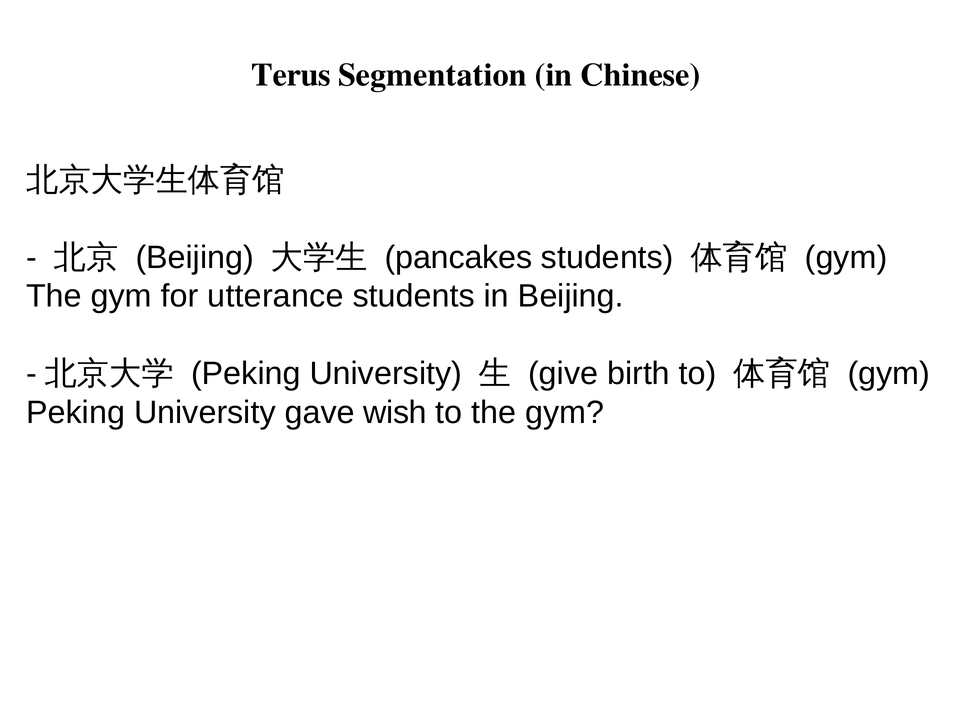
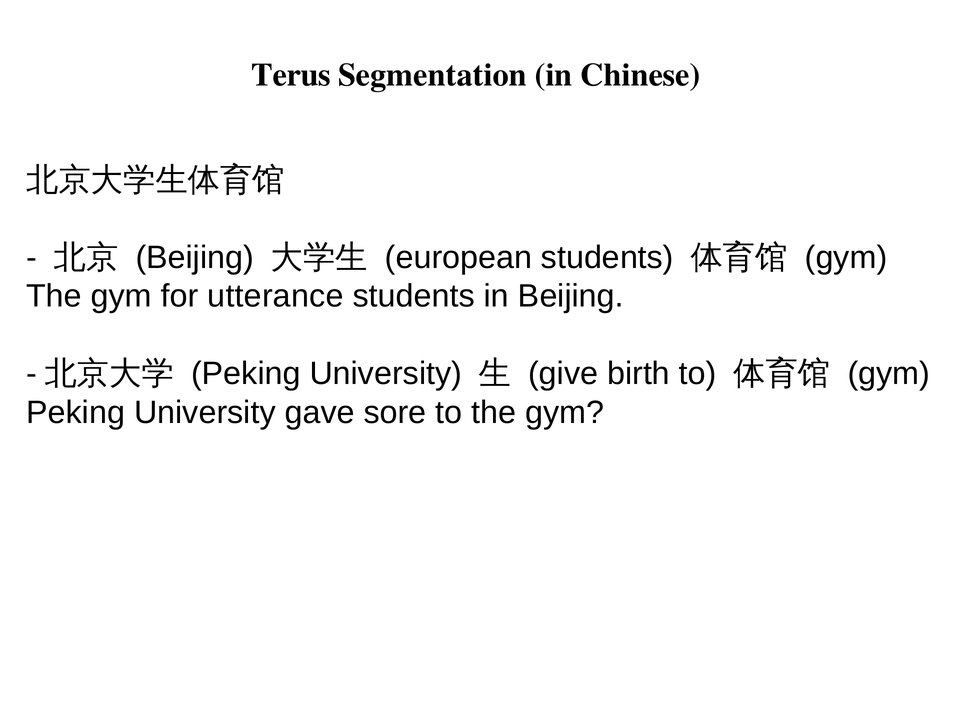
pancakes: pancakes -> european (458, 257)
wish: wish -> sore (395, 412)
